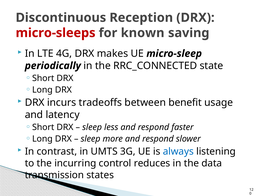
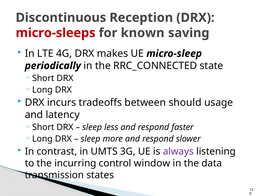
benefit: benefit -> should (185, 102)
always colour: blue -> purple (178, 151)
reduces: reduces -> window (152, 163)
